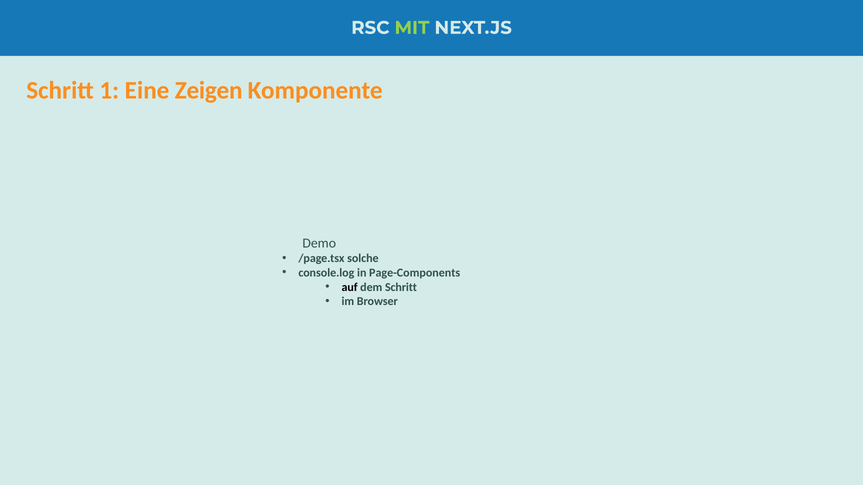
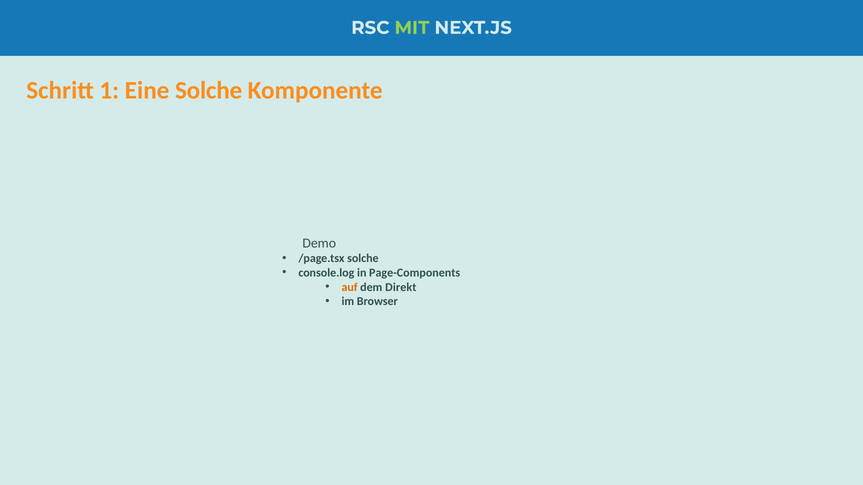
Eine Zeigen: Zeigen -> Solche (209, 90)
auf colour: black -> orange (350, 287)
dem Schritt: Schritt -> Direkt (401, 287)
